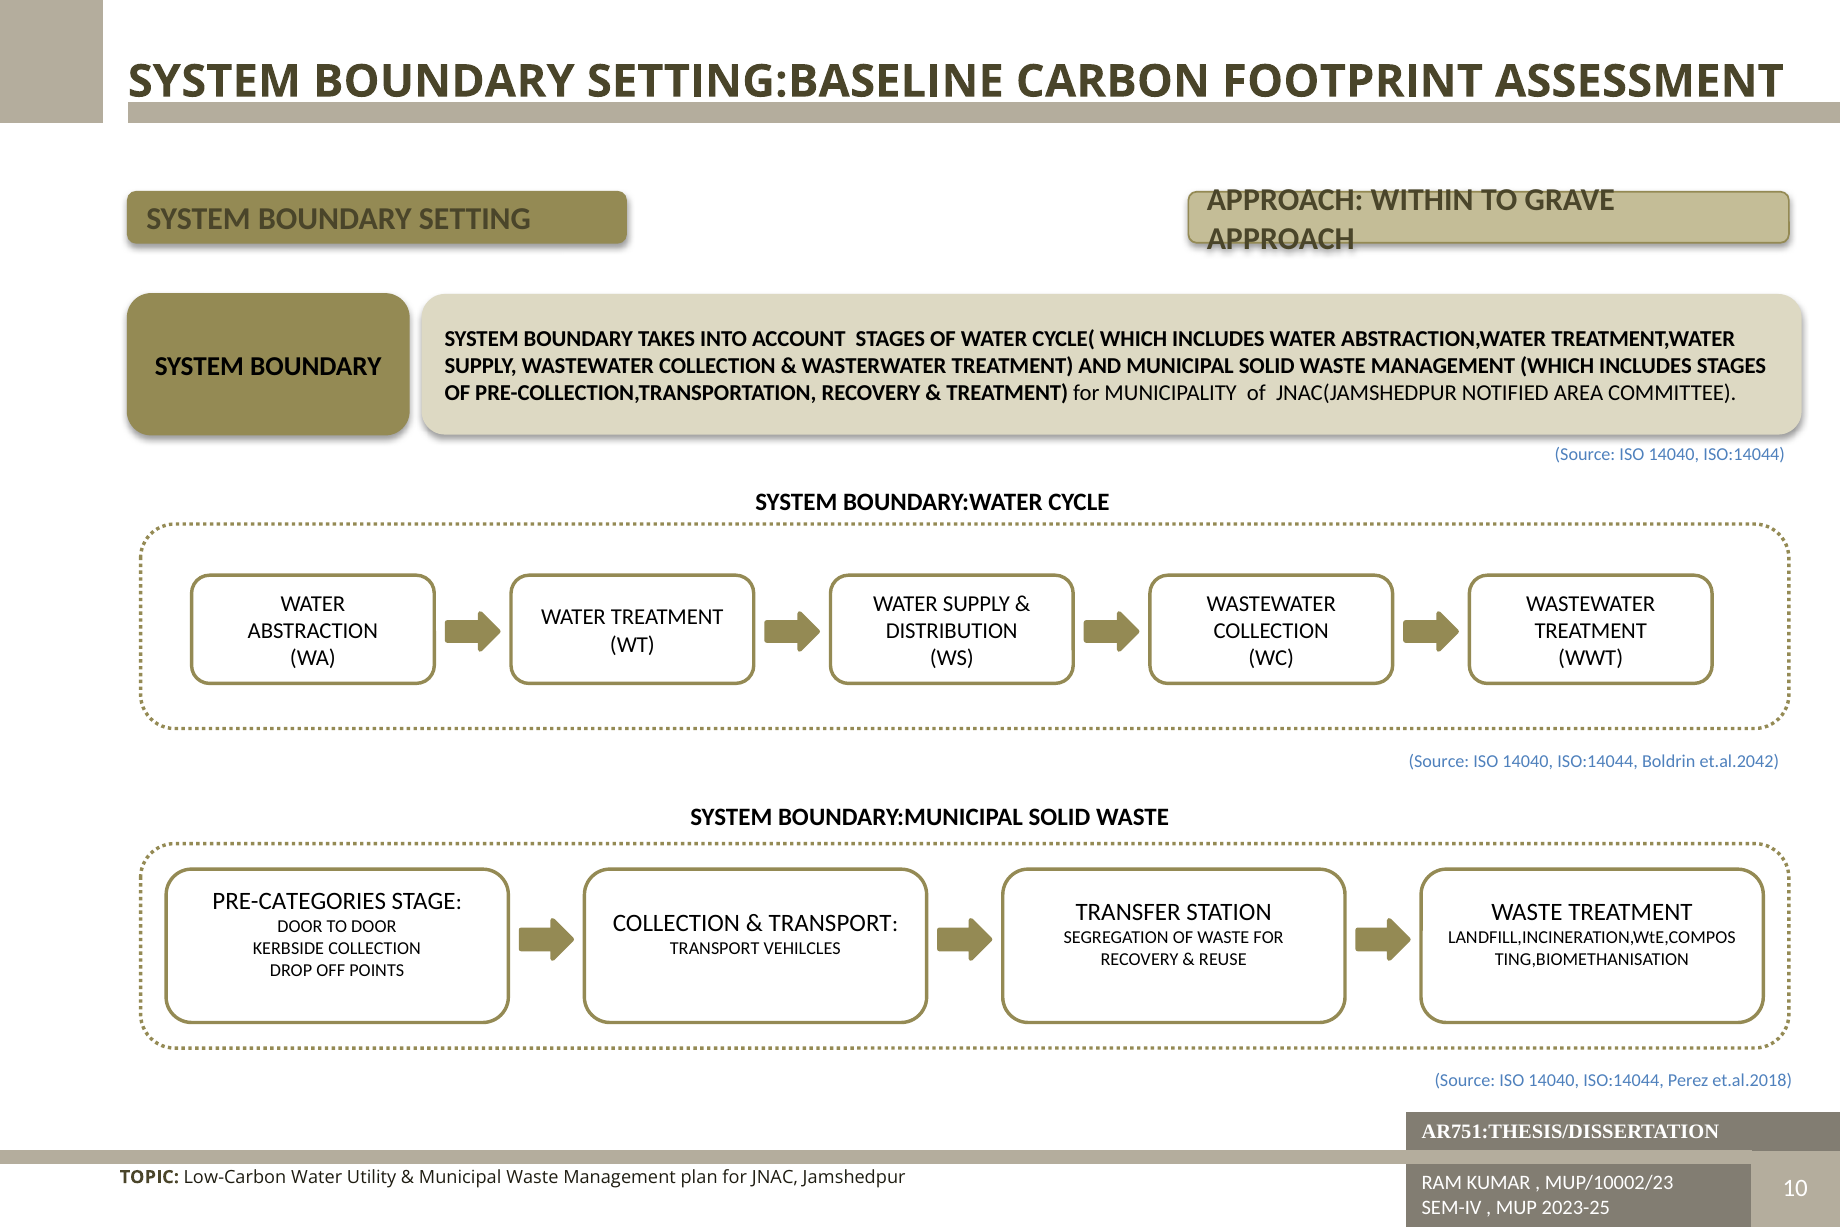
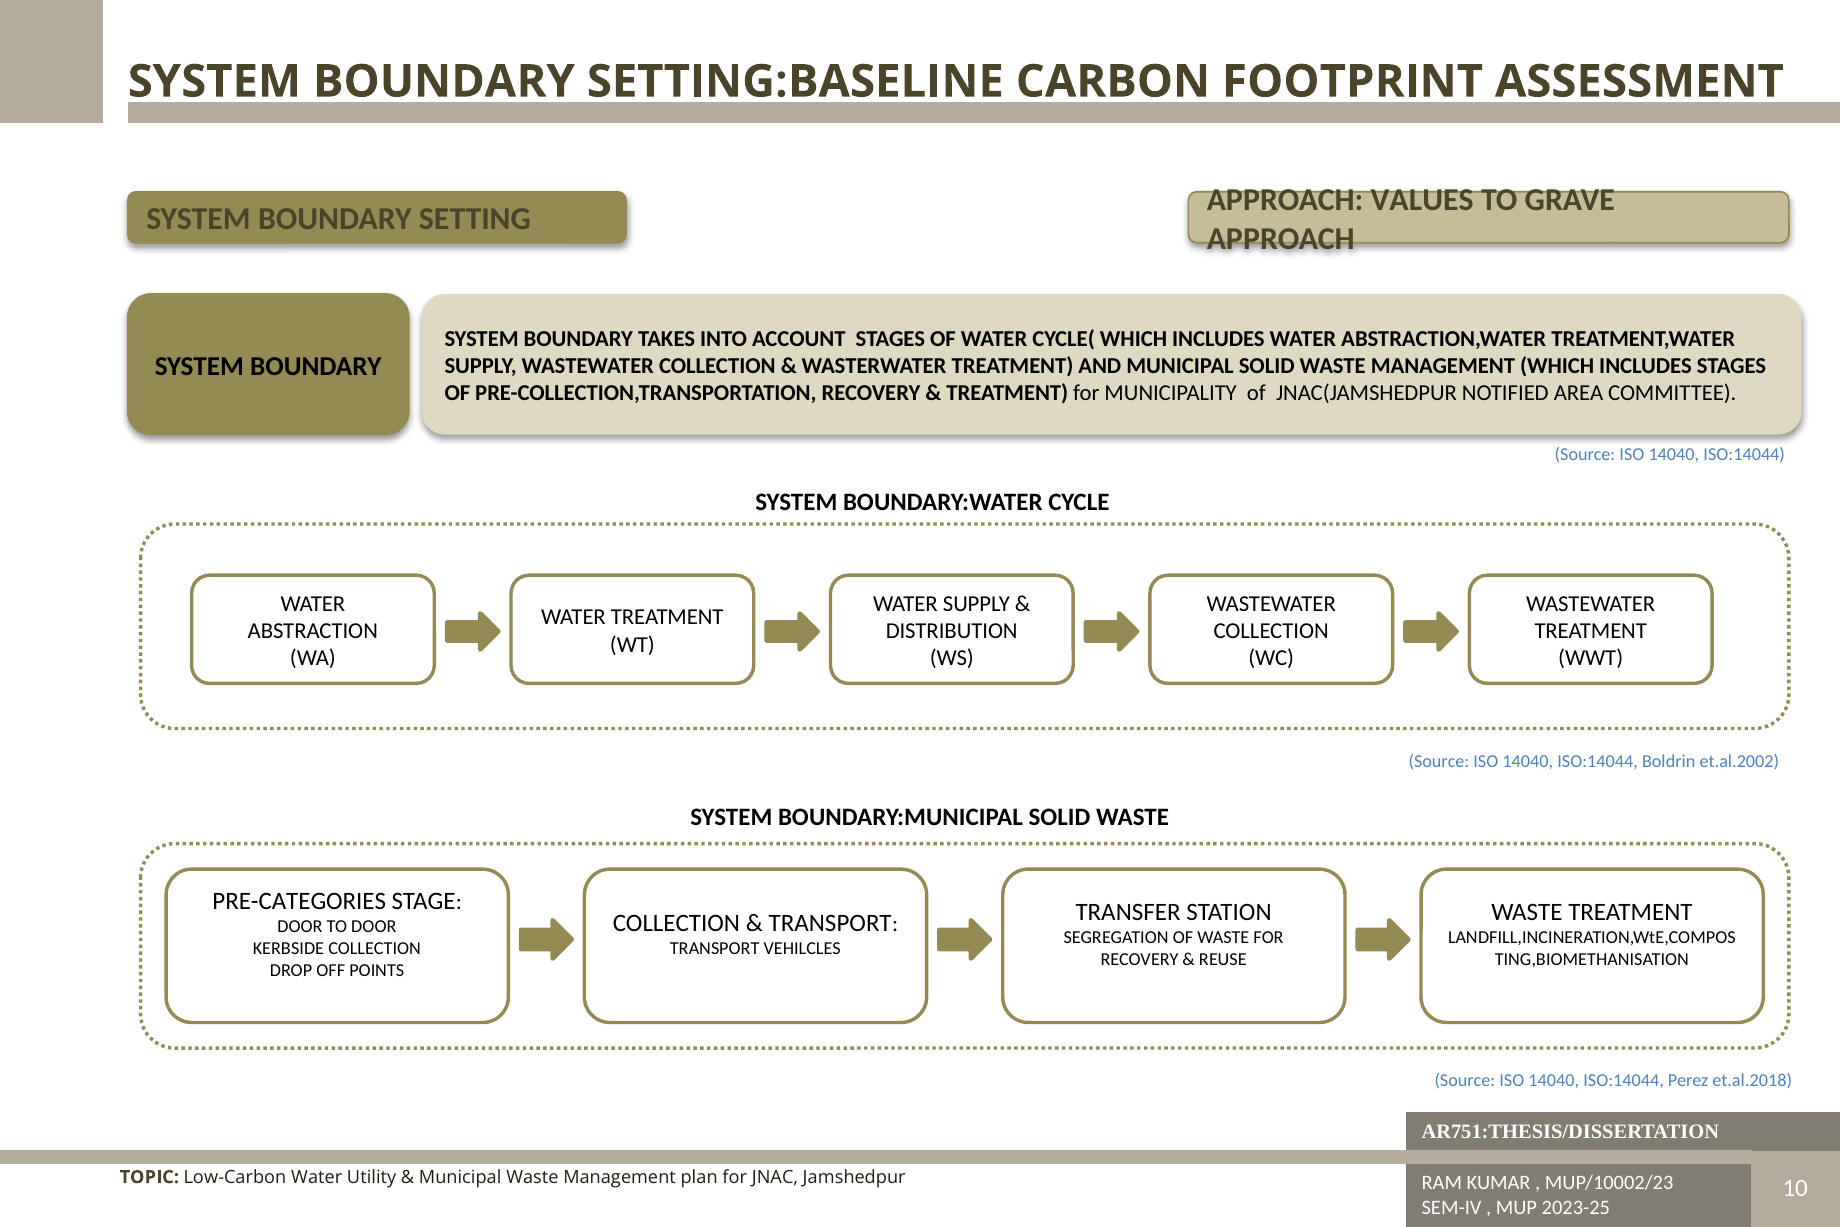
WITHIN: WITHIN -> VALUES (1422, 200)
et.al.2042: et.al.2042 -> et.al.2002 (1739, 761)
